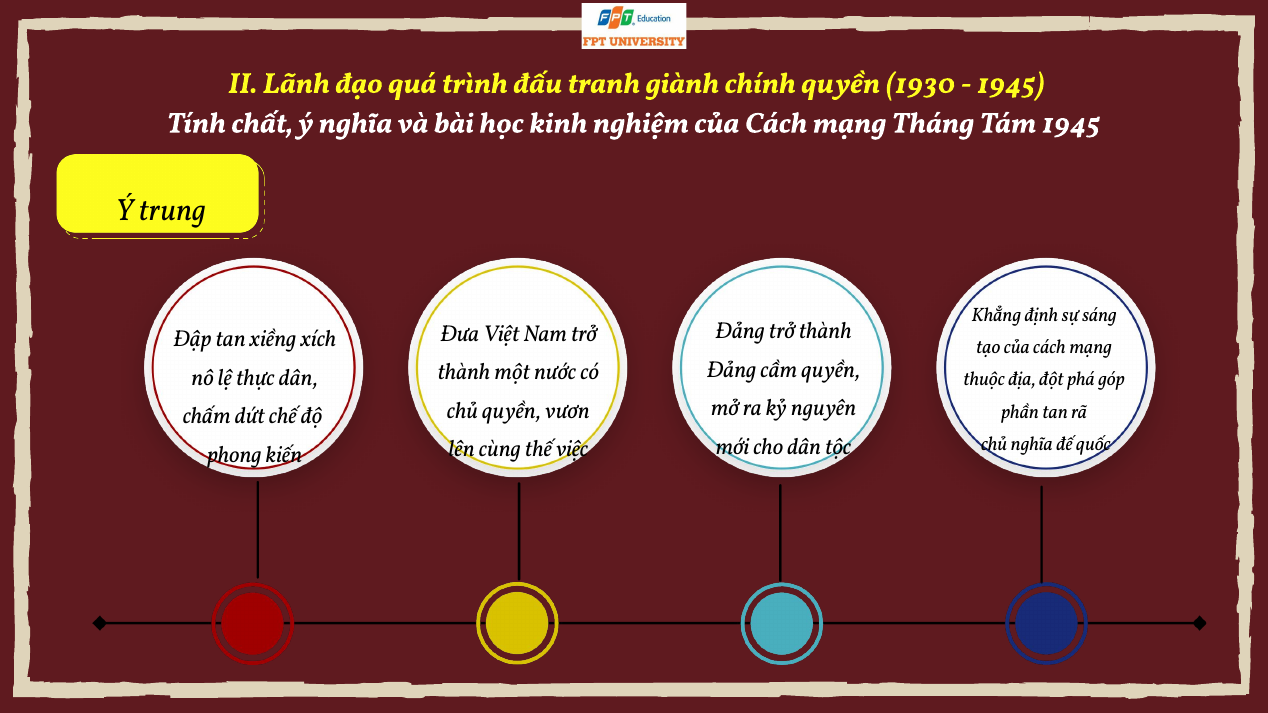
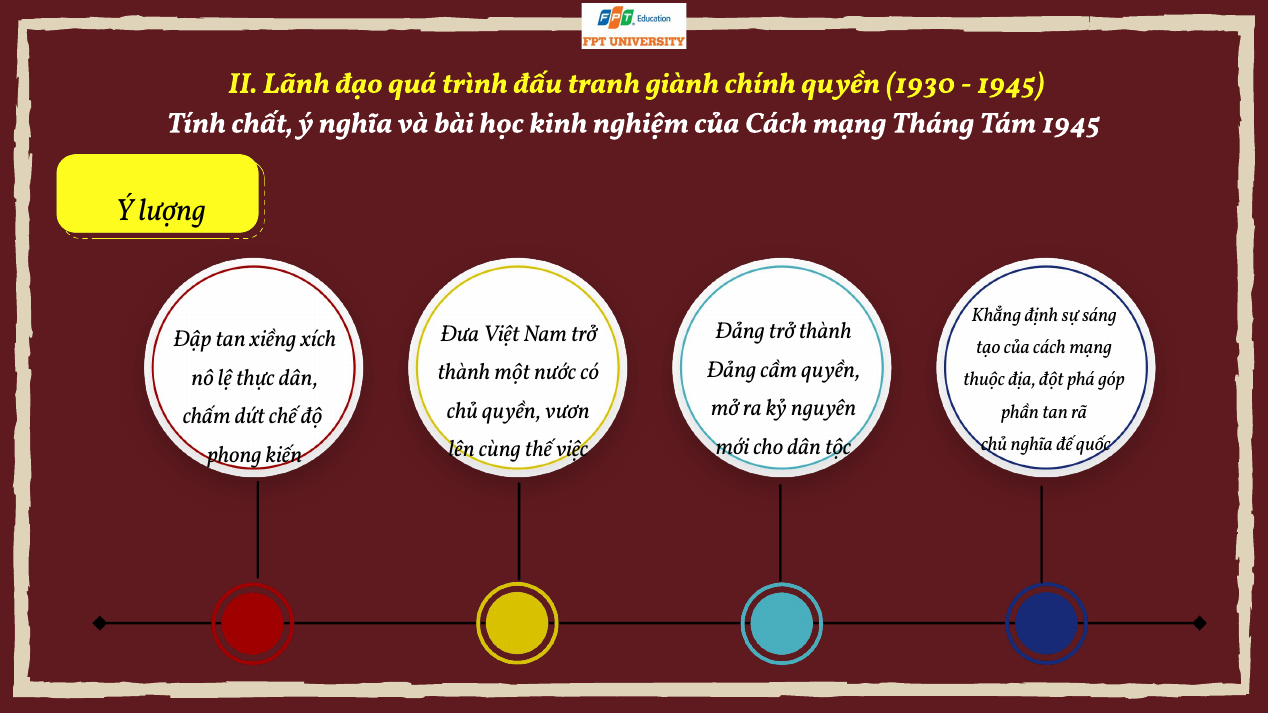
trung: trung -> lượng (172, 210)
